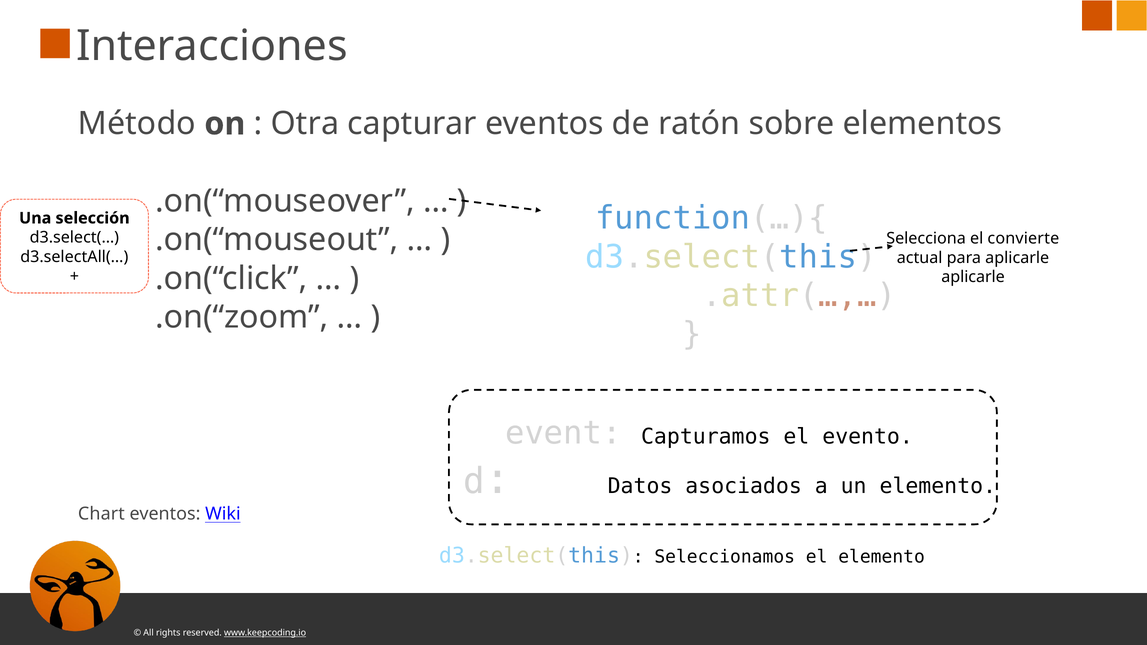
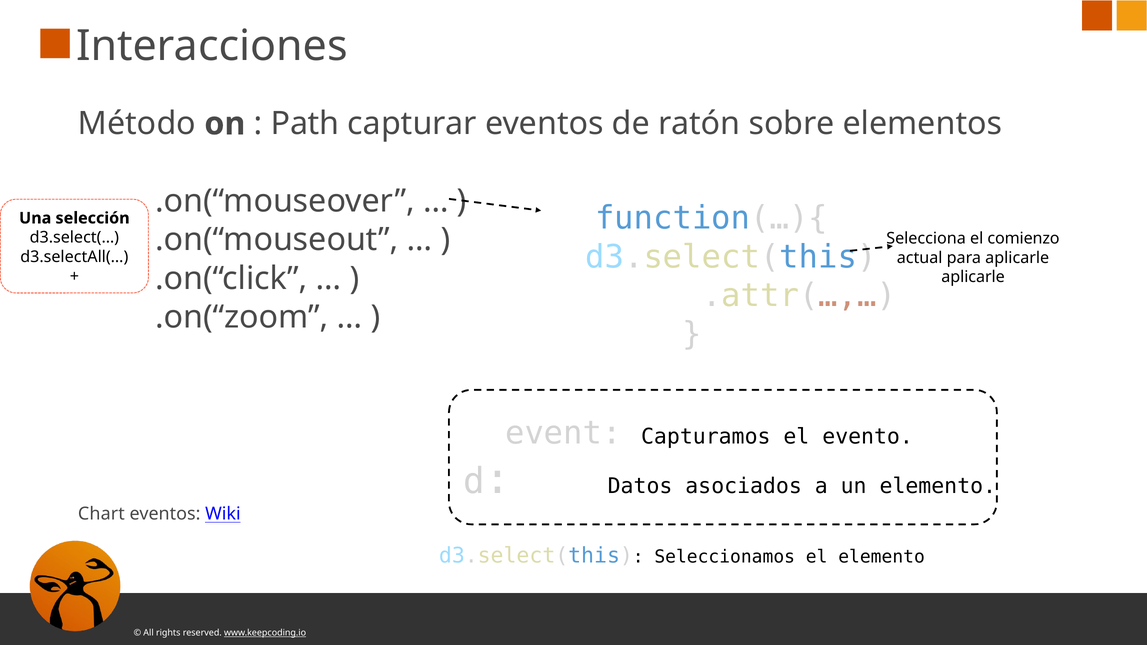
Otra: Otra -> Path (305, 124)
convierte: convierte -> comienzo (1024, 239)
